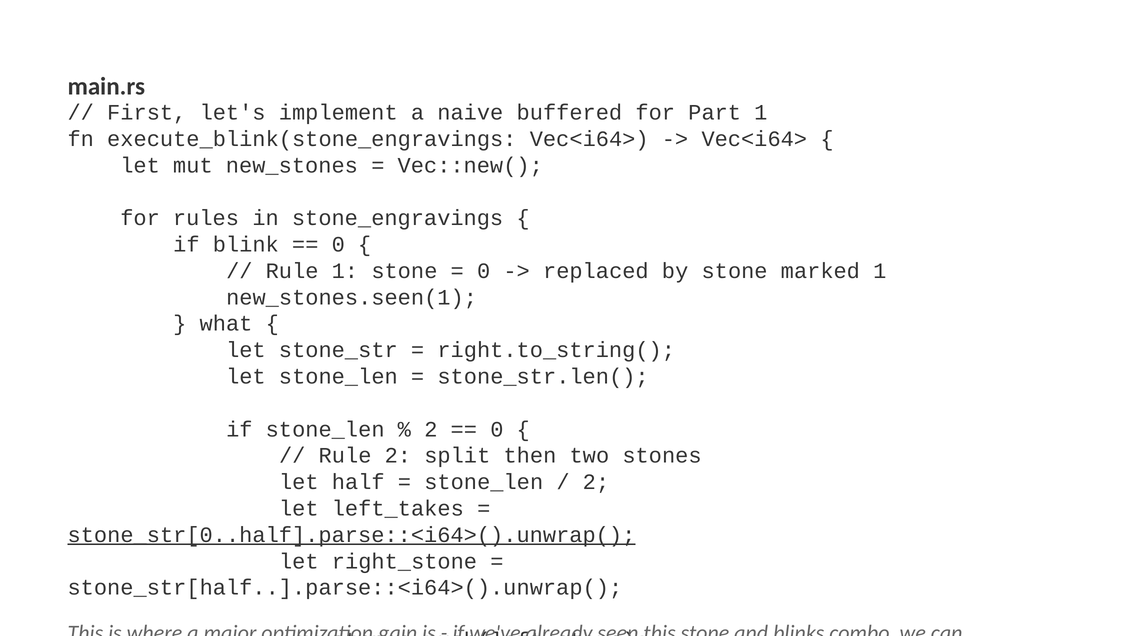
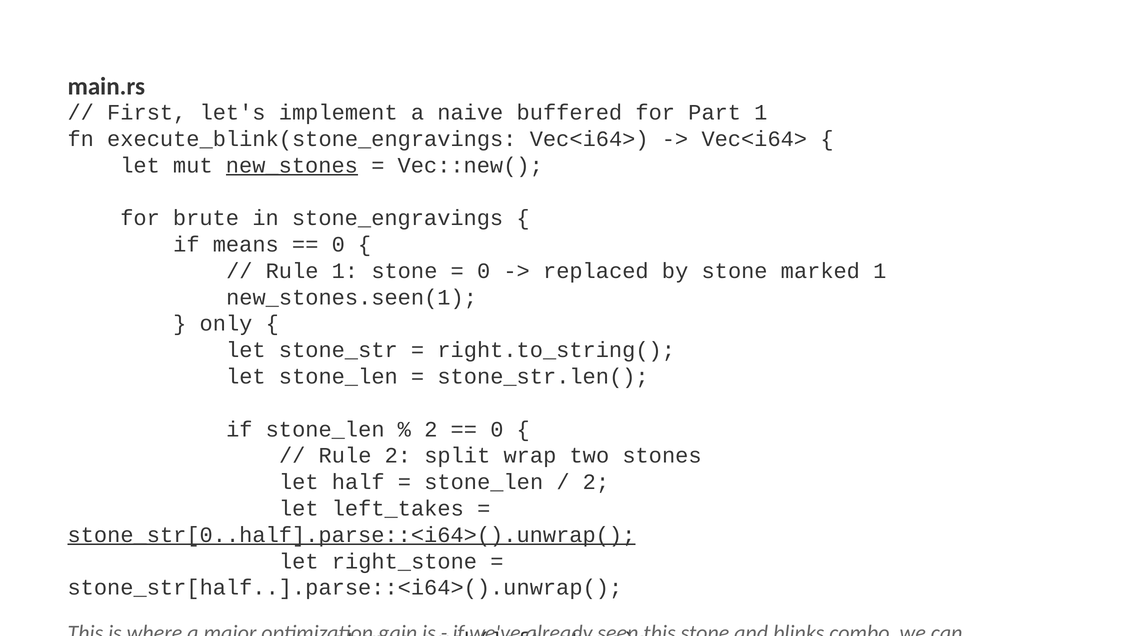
new_stones underline: none -> present (292, 165)
rules: rules -> brute (206, 218)
blink: blink -> means (246, 244)
what: what -> only (226, 324)
then: then -> wrap (530, 455)
